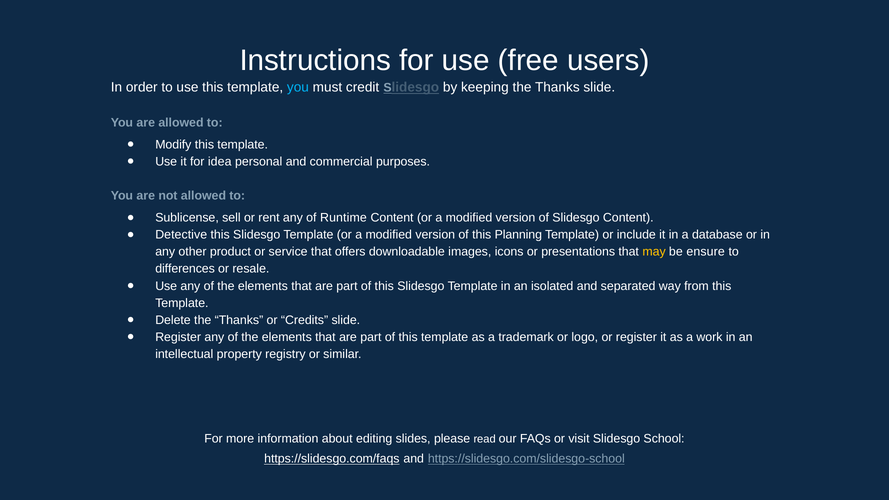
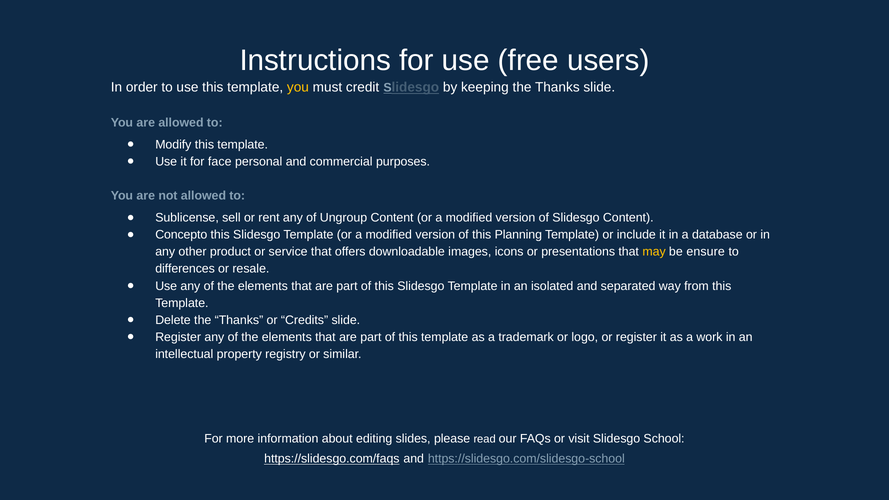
you colour: light blue -> yellow (298, 87)
idea: idea -> face (220, 162)
Runtime: Runtime -> Ungroup (344, 218)
Detective: Detective -> Concepto (181, 235)
